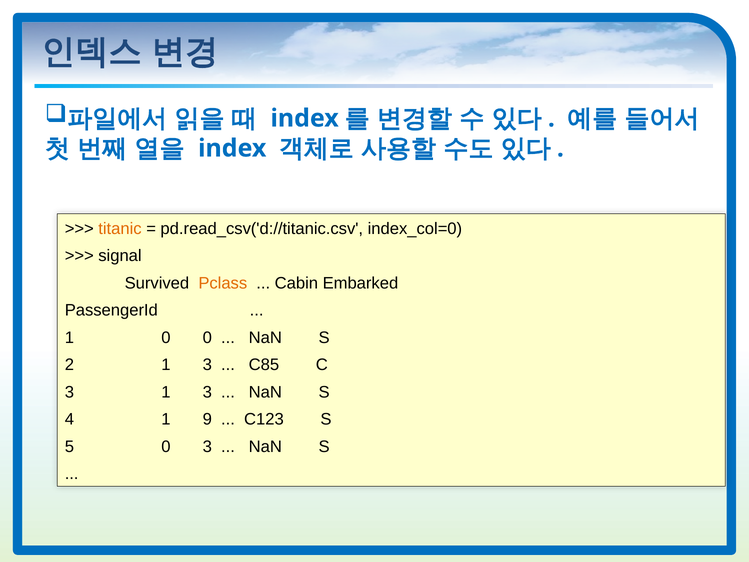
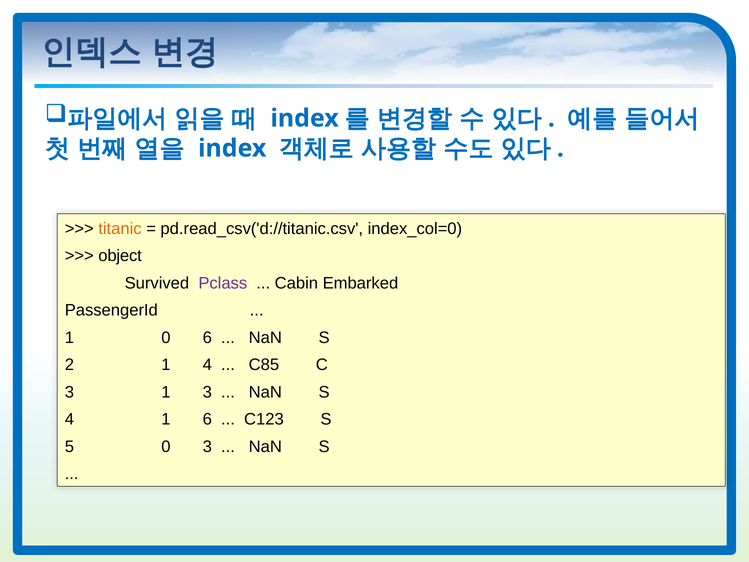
signal: signal -> object (120, 256)
Pclass colour: orange -> purple (223, 283)
0 0: 0 -> 6 (207, 337)
2 1 3: 3 -> 4 (207, 365)
1 9: 9 -> 6 (207, 419)
